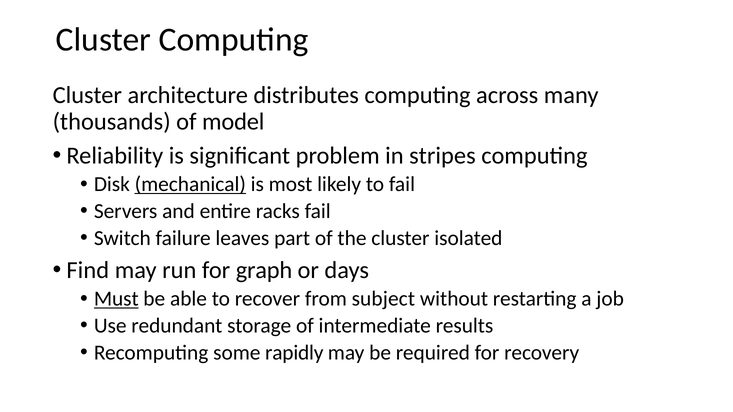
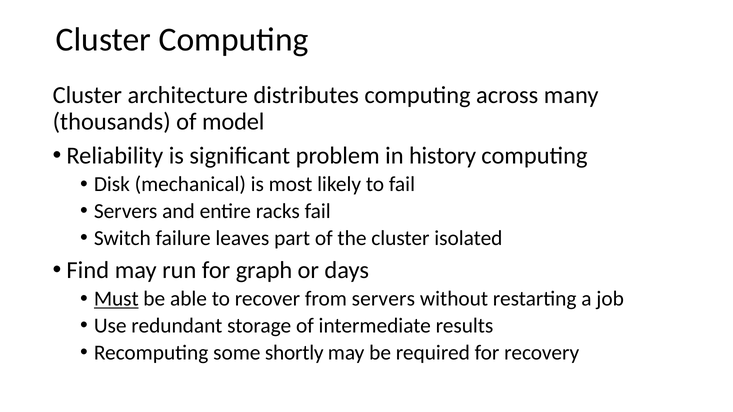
stripes: stripes -> history (443, 156)
mechanical underline: present -> none (190, 184)
from subject: subject -> servers (383, 299)
rapidly: rapidly -> shortly (294, 353)
